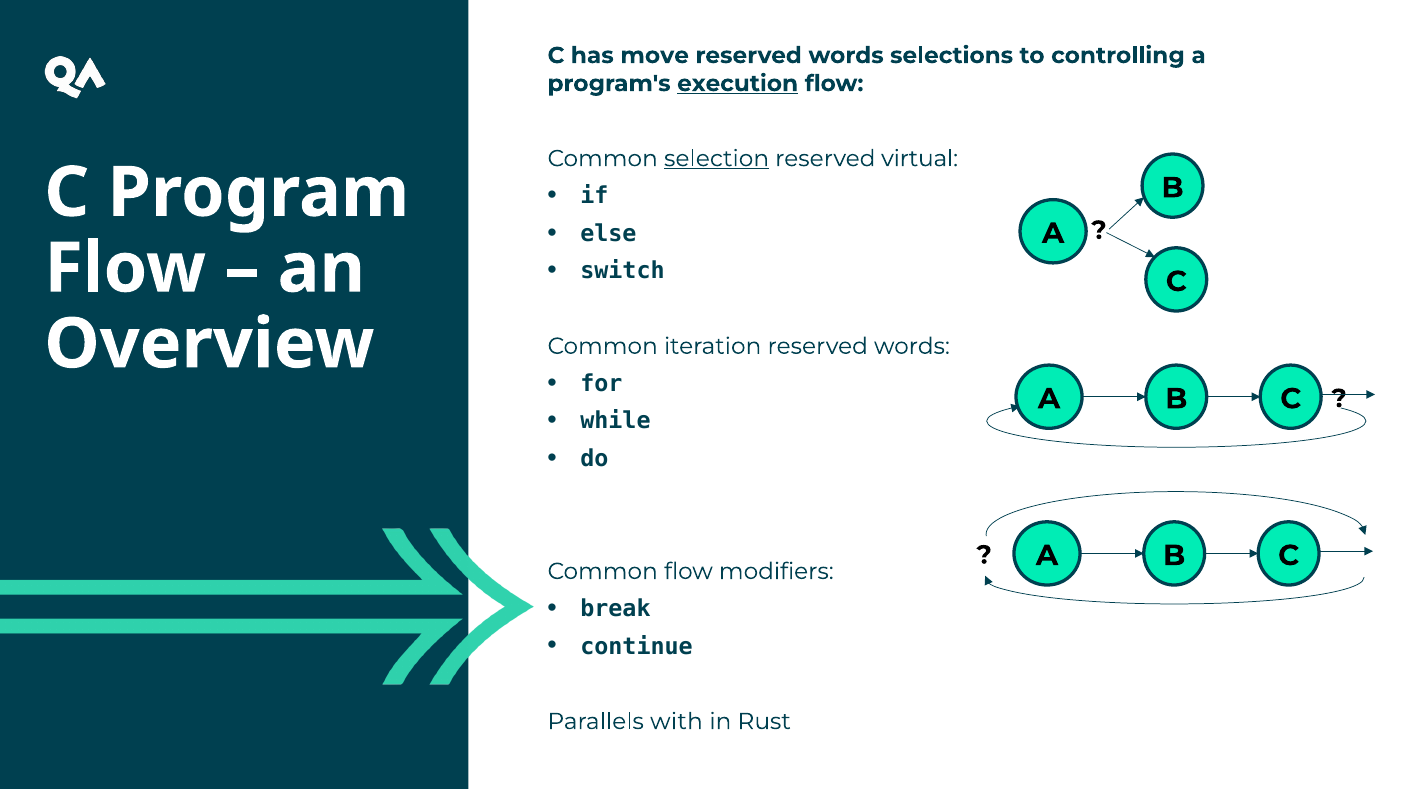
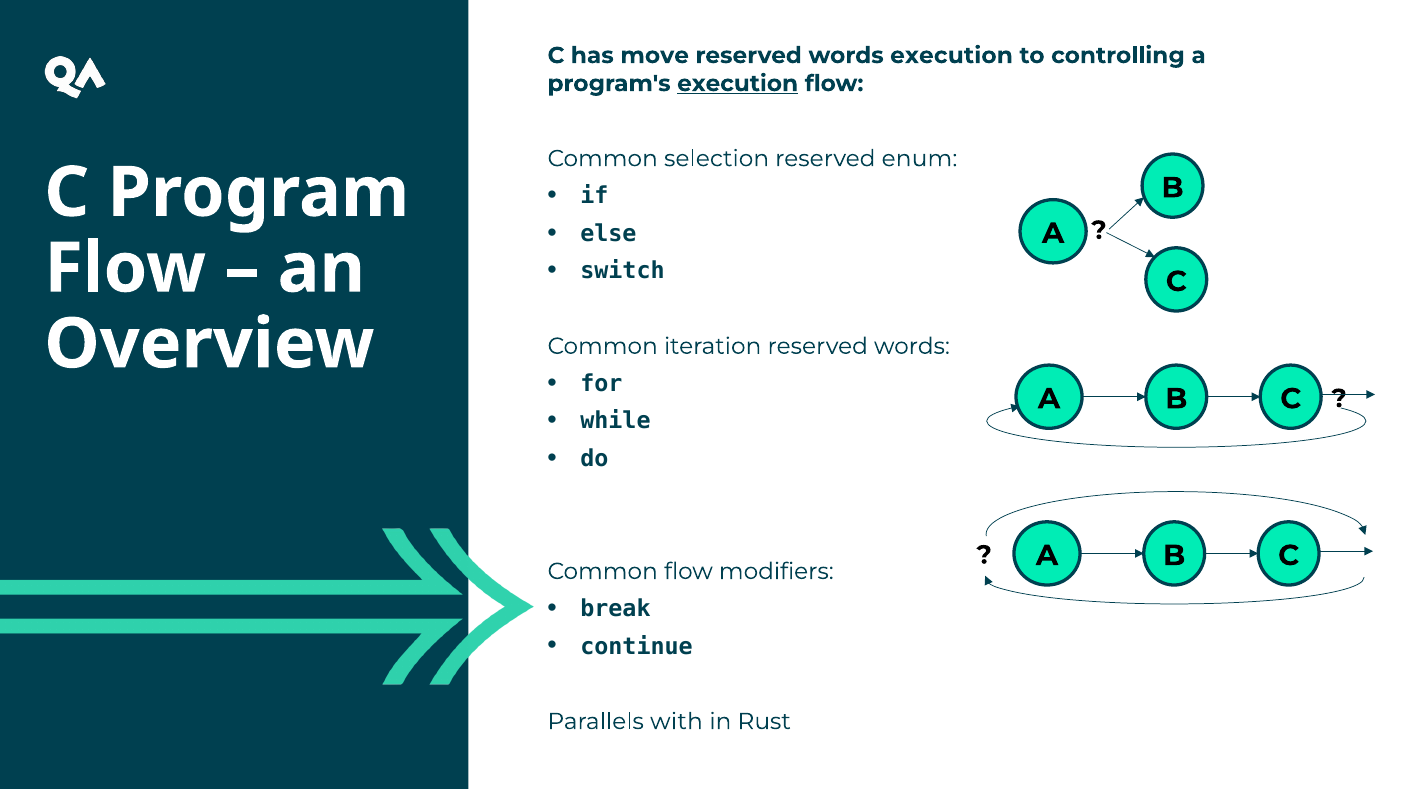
words selections: selections -> execution (952, 55)
selection underline: present -> none (717, 159)
virtual: virtual -> enum (919, 159)
